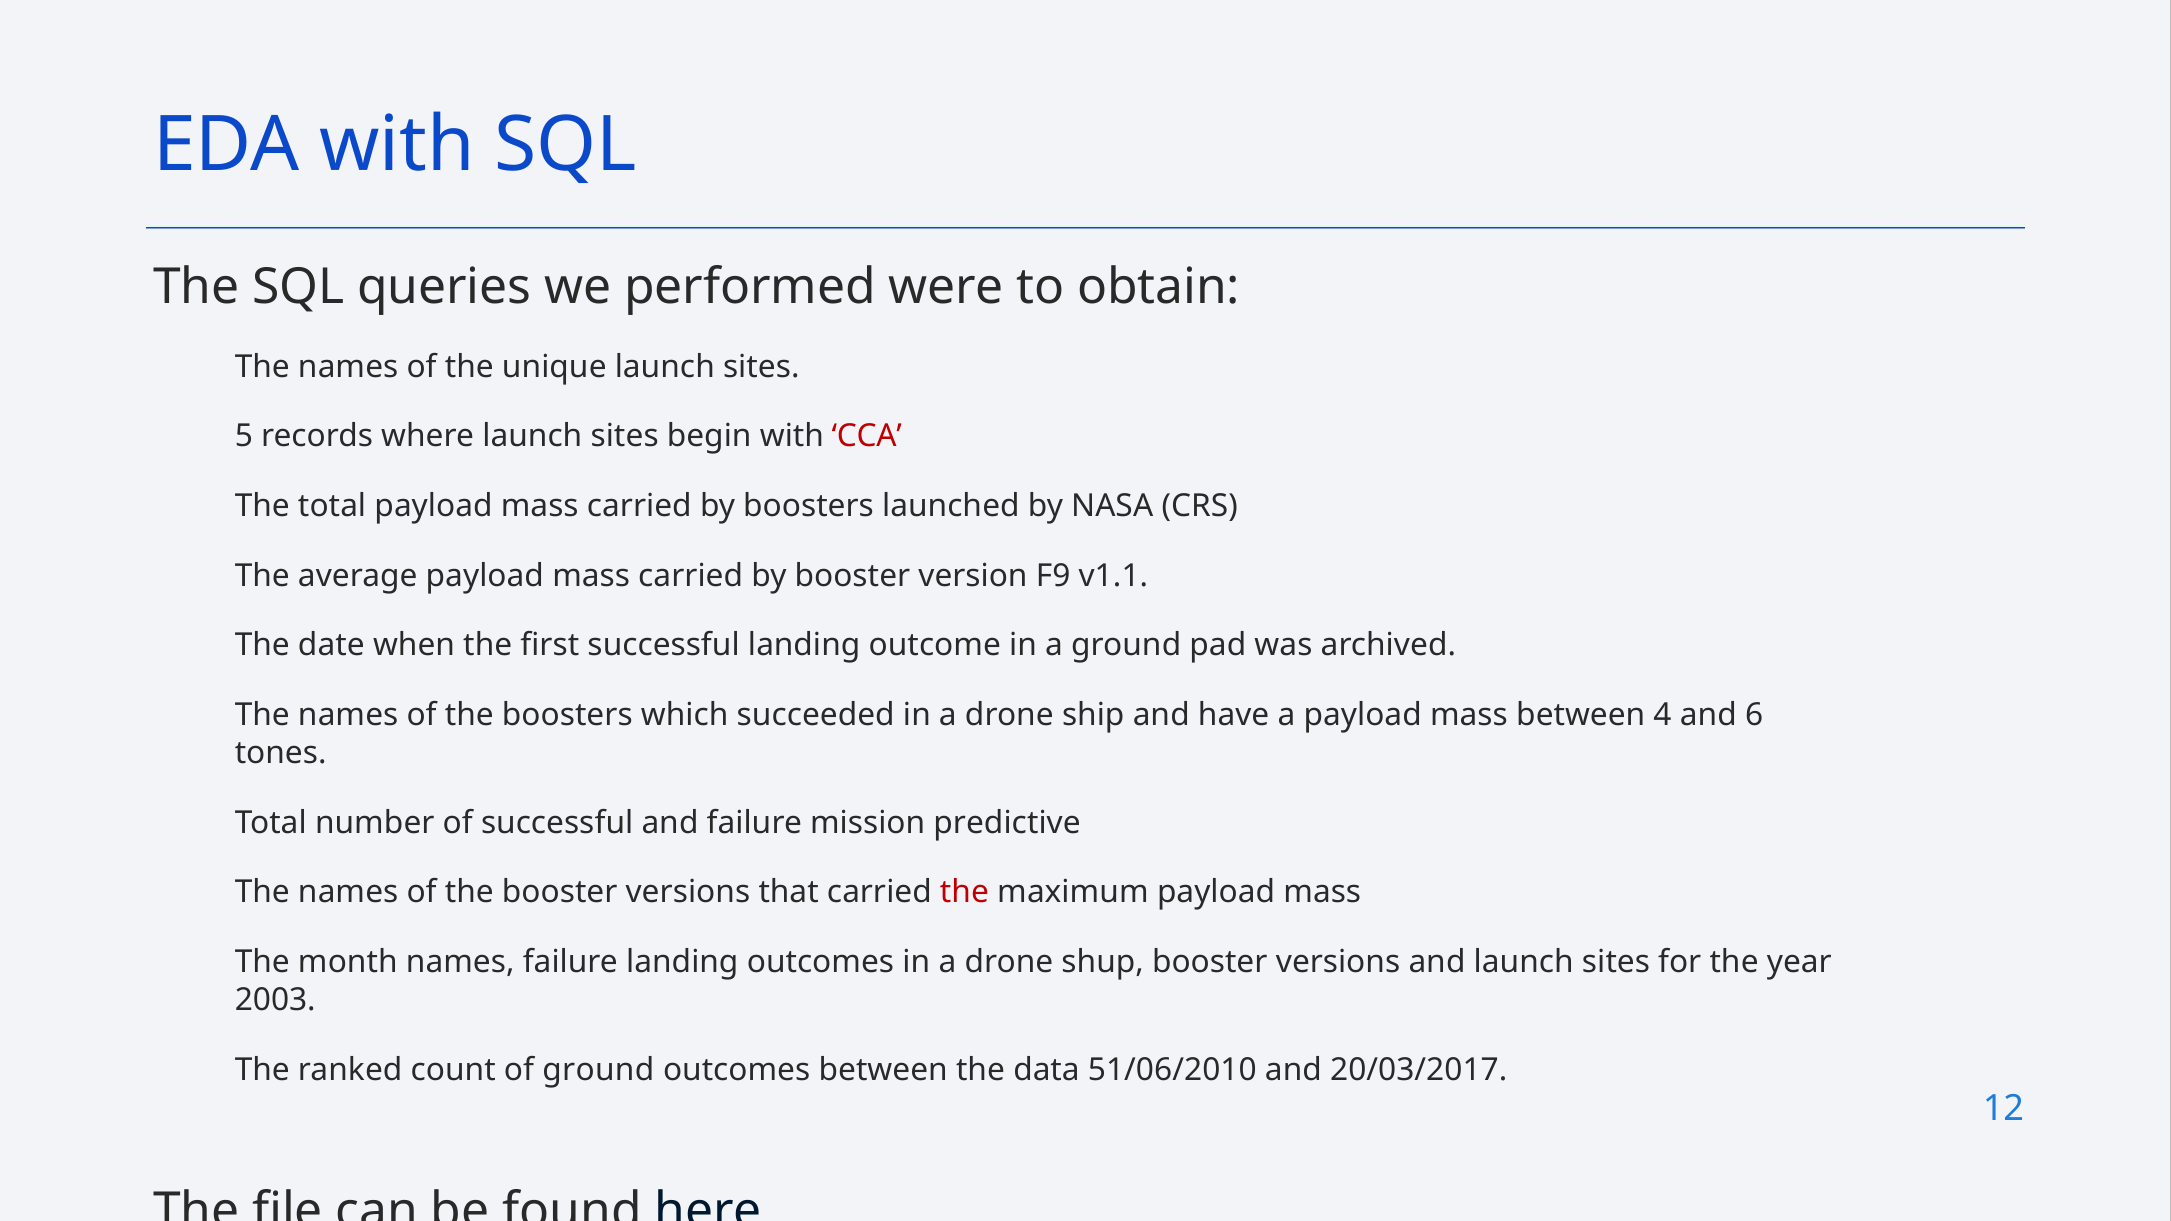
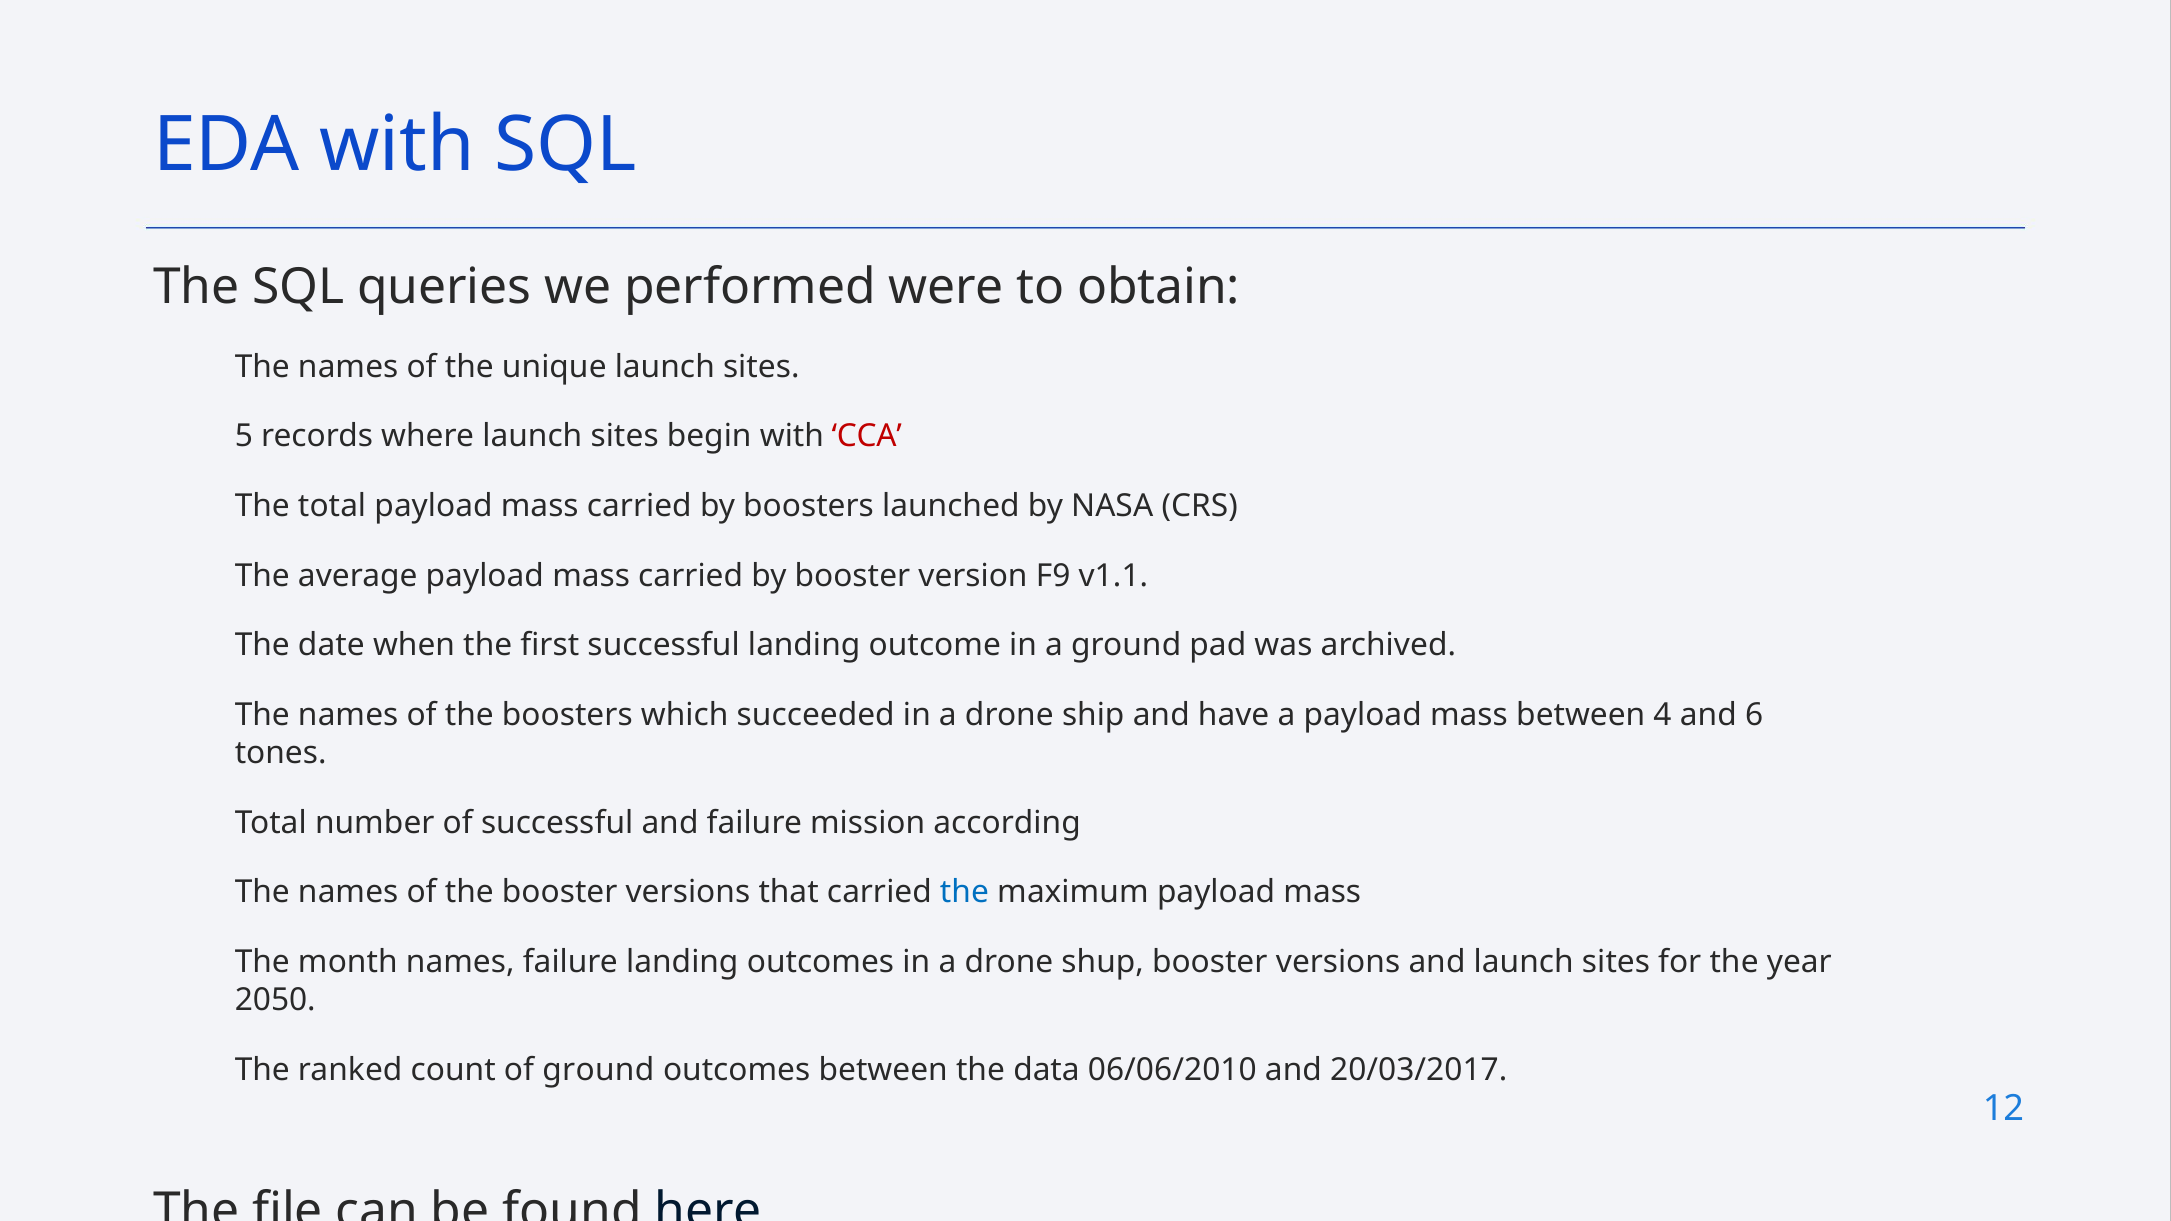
predictive: predictive -> according (1007, 823)
the colour: red -> blue (964, 892)
2003: 2003 -> 2050 (275, 1000)
51/06/2010: 51/06/2010 -> 06/06/2010 (1172, 1070)
